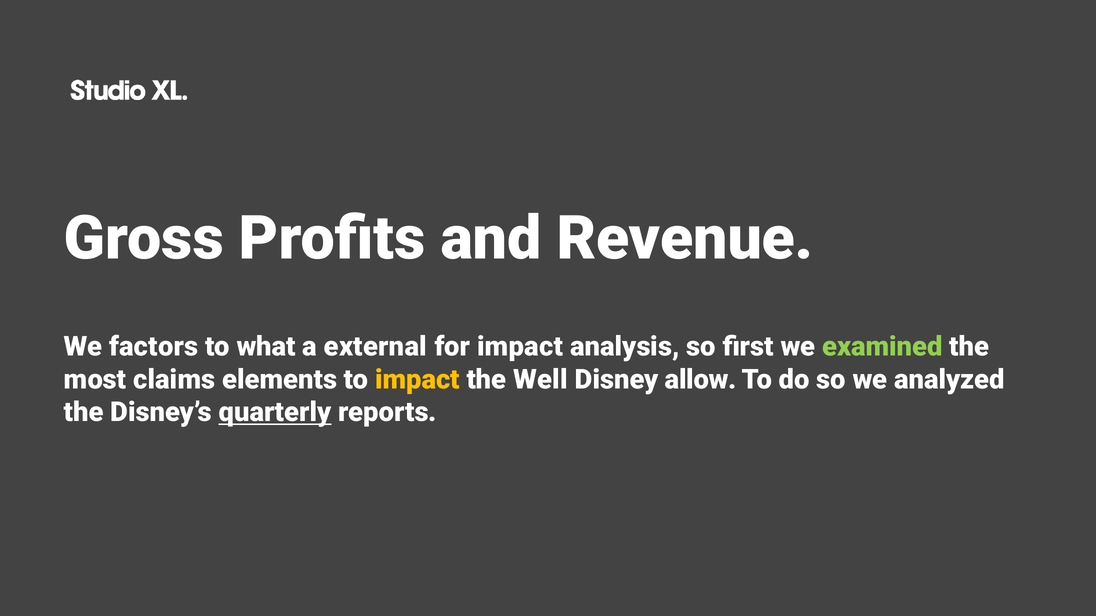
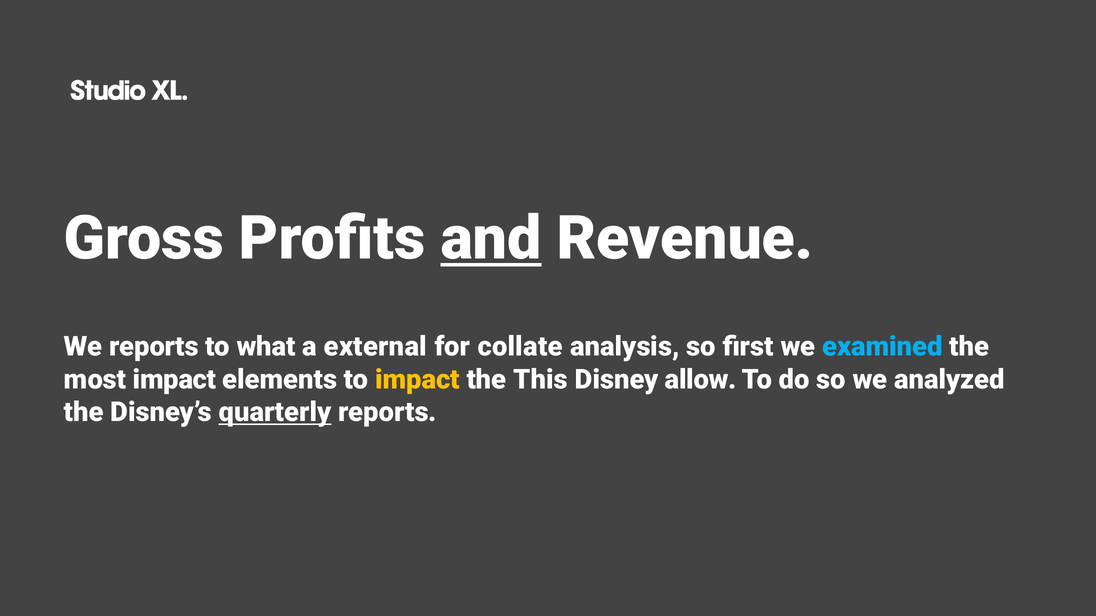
and underline: none -> present (491, 239)
We factors: factors -> reports (154, 347)
for impact: impact -> collate (520, 347)
examined colour: light green -> light blue (882, 347)
most claims: claims -> impact (174, 380)
Well: Well -> This (541, 380)
